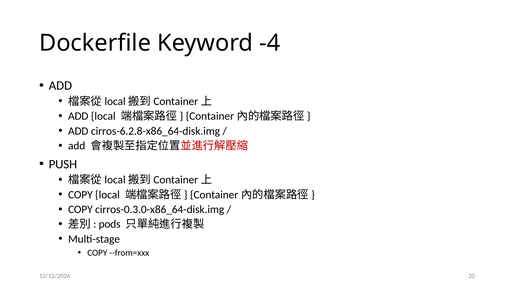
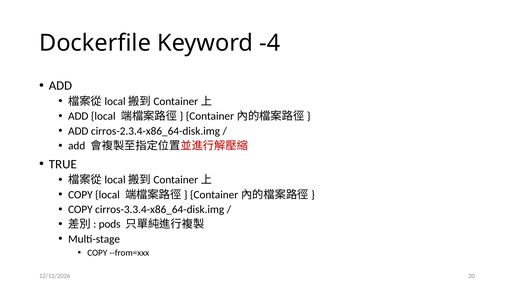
cirros-6.2.8-x86_64-disk.img: cirros-6.2.8-x86_64-disk.img -> cirros-2.3.4-x86_64-disk.img (155, 131)
PUSH: PUSH -> TRUE (63, 164)
cirros-0.3.0-x86_64-disk.img: cirros-0.3.0-x86_64-disk.img -> cirros-3.3.4-x86_64-disk.img (160, 210)
